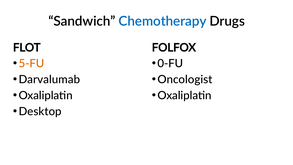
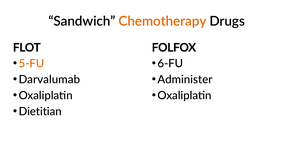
Chemotherapy colour: blue -> orange (163, 21)
0-FU: 0-FU -> 6-FU (170, 64)
Oncologist: Oncologist -> Administer (185, 79)
Desktop: Desktop -> Dietitian (40, 111)
